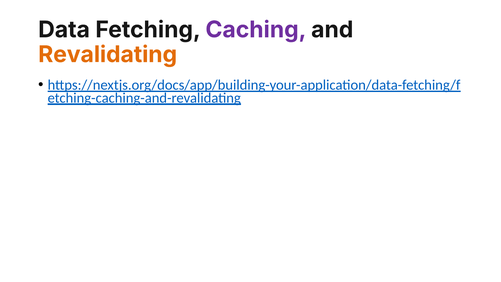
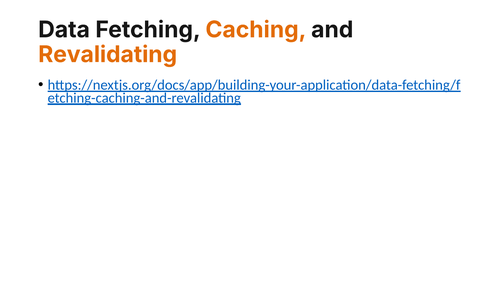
Caching colour: purple -> orange (256, 30)
